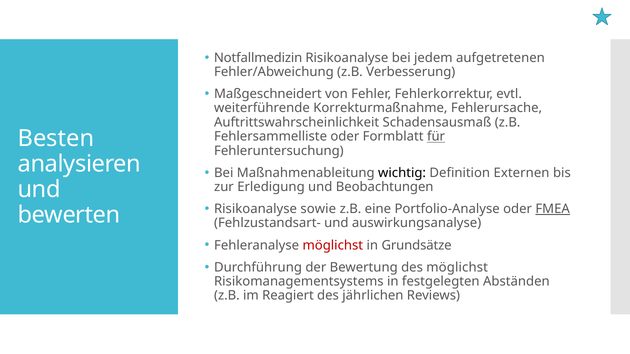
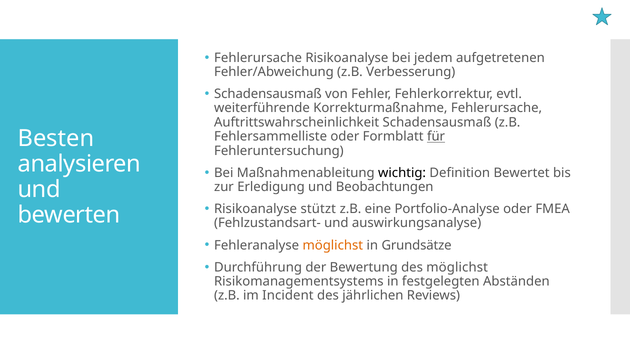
Notfallmedizin: Notfallmedizin -> Fehlerursache (258, 58)
Maßgeschneidert: Maßgeschneidert -> Schadensausmaß (268, 94)
Externen: Externen -> Bewertet (522, 173)
sowie: sowie -> stützt (318, 209)
FMEA underline: present -> none (553, 209)
möglichst colour: red -> orange (333, 245)
Reagiert: Reagiert -> Incident (288, 296)
